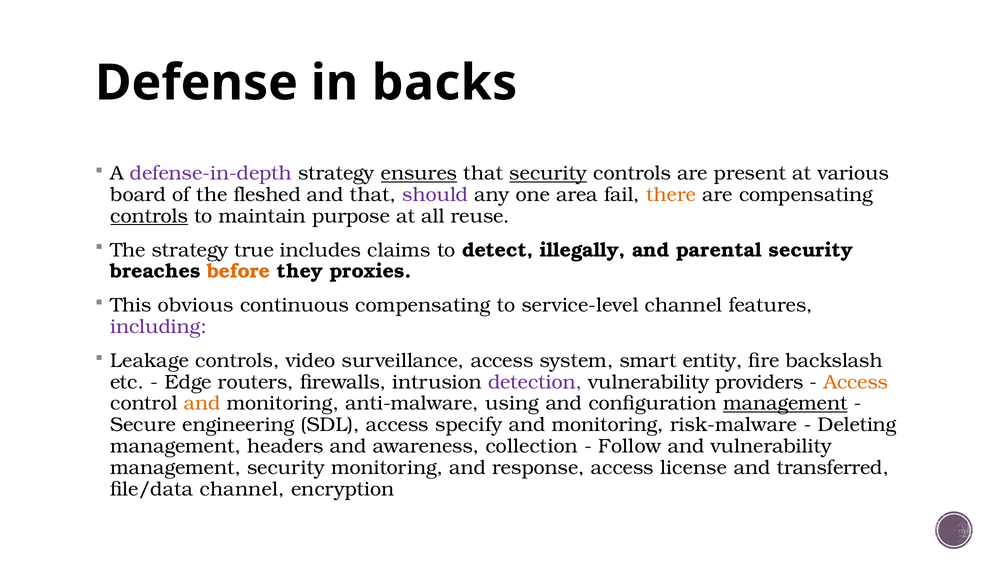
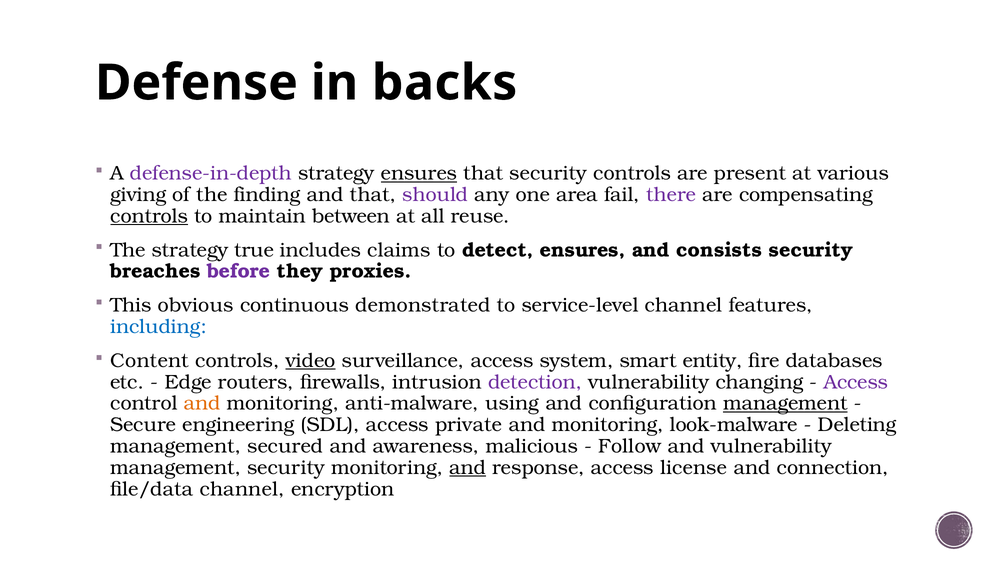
security underline: present -> none (548, 173)
board: board -> giving (138, 195)
fleshed: fleshed -> finding (267, 195)
there colour: orange -> purple (671, 195)
purpose: purpose -> between (351, 216)
detect illegally: illegally -> ensures (583, 250)
parental: parental -> consists (719, 250)
before colour: orange -> purple (239, 271)
continuous compensating: compensating -> demonstrated (423, 305)
including colour: purple -> blue (159, 326)
Leakage: Leakage -> Content (150, 360)
video underline: none -> present (311, 360)
backslash: backslash -> databases (834, 360)
providers: providers -> changing (759, 382)
Access colour: orange -> purple (856, 382)
specify: specify -> private (469, 424)
risk-malware: risk-malware -> look-malware (734, 424)
headers: headers -> secured (285, 446)
collection: collection -> malicious (532, 446)
and underline: none -> present (468, 467)
transferred: transferred -> connection (833, 467)
